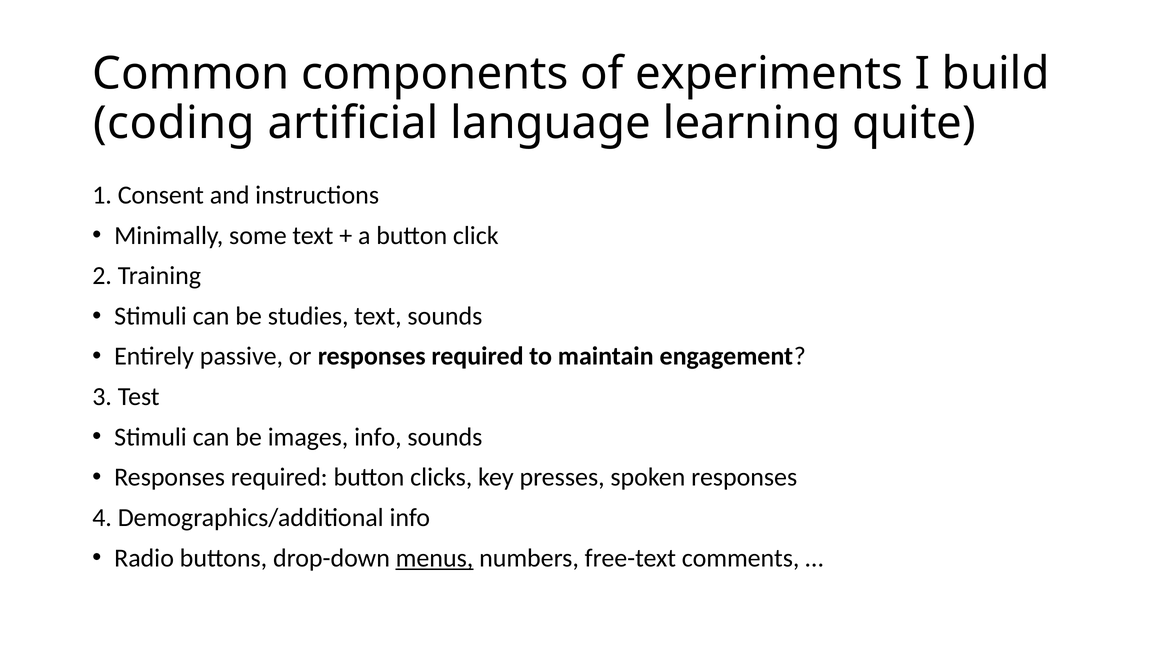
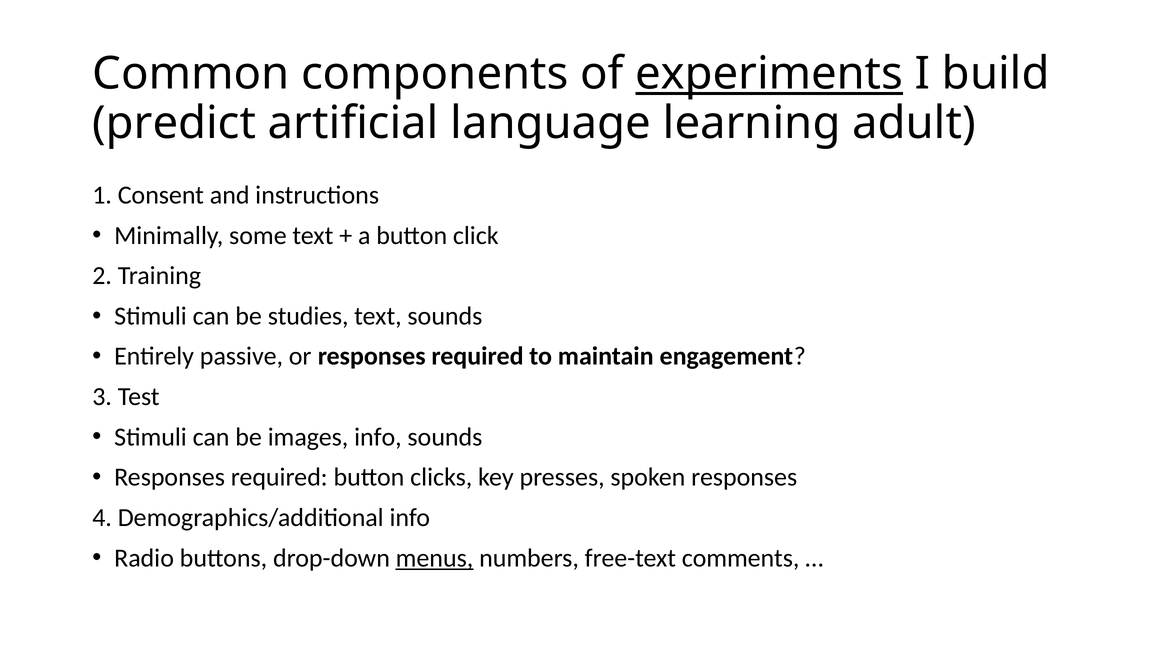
experiments underline: none -> present (769, 74)
coding: coding -> predict (174, 123)
quite: quite -> adult (914, 123)
